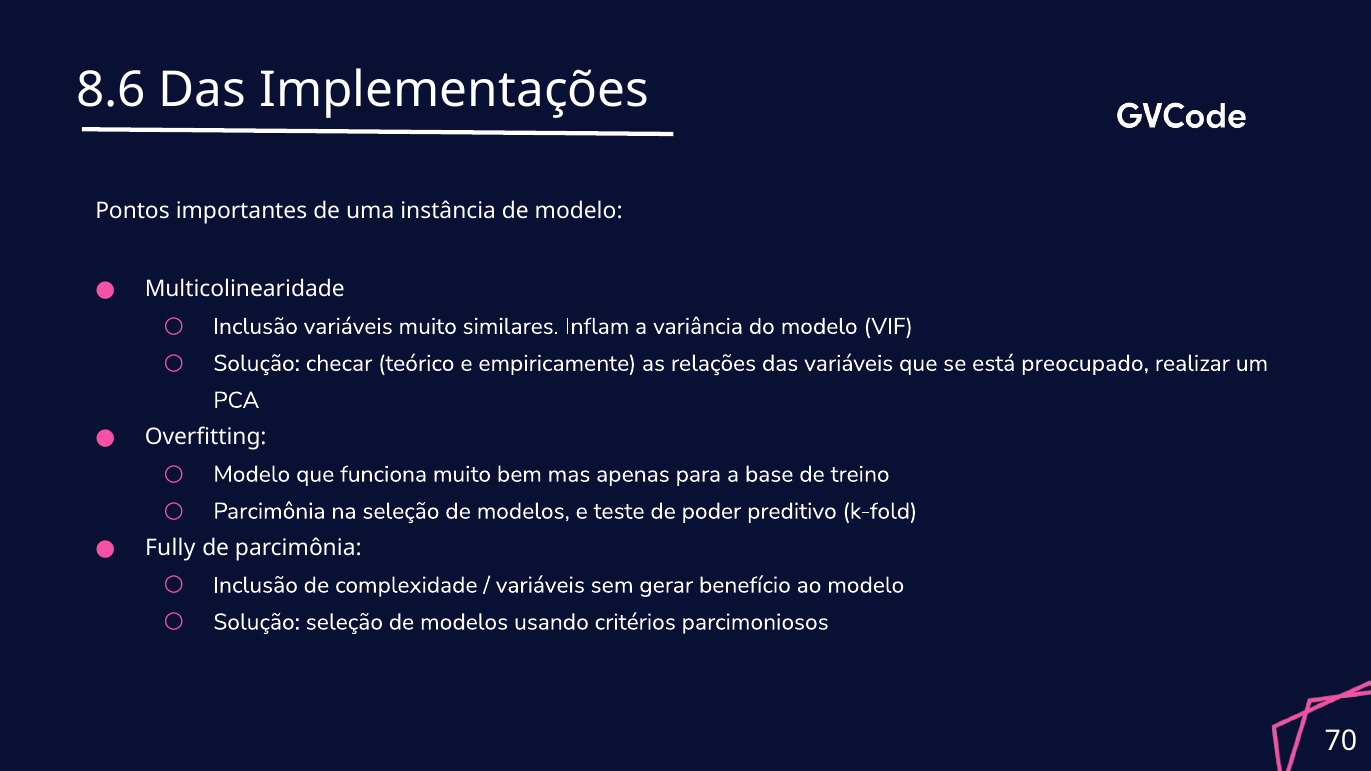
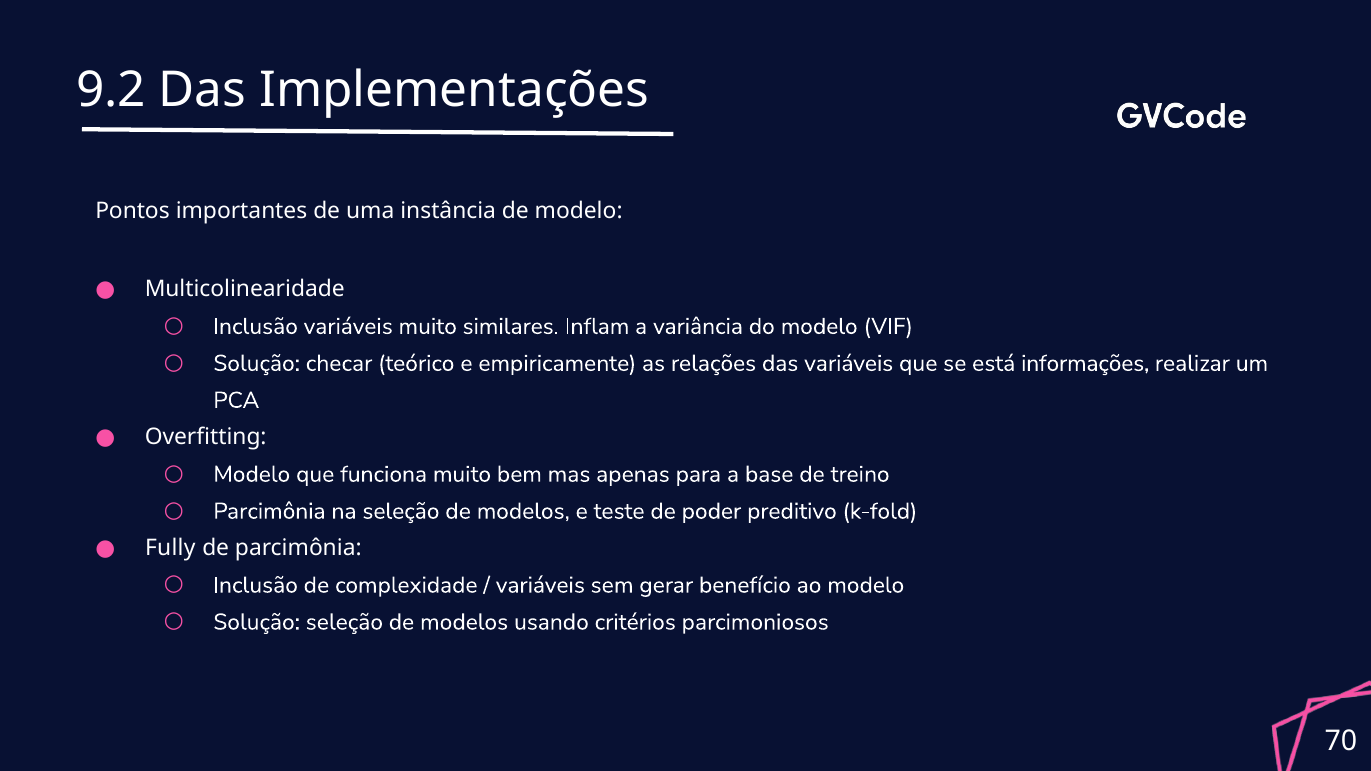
8.6: 8.6 -> 9.2 (111, 90)
preocupado: preocupado -> informações (1085, 363)
